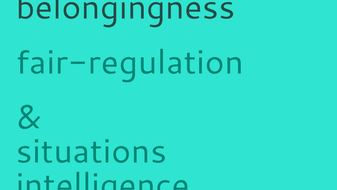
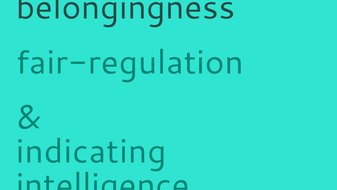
situations: situations -> indicating (91, 151)
